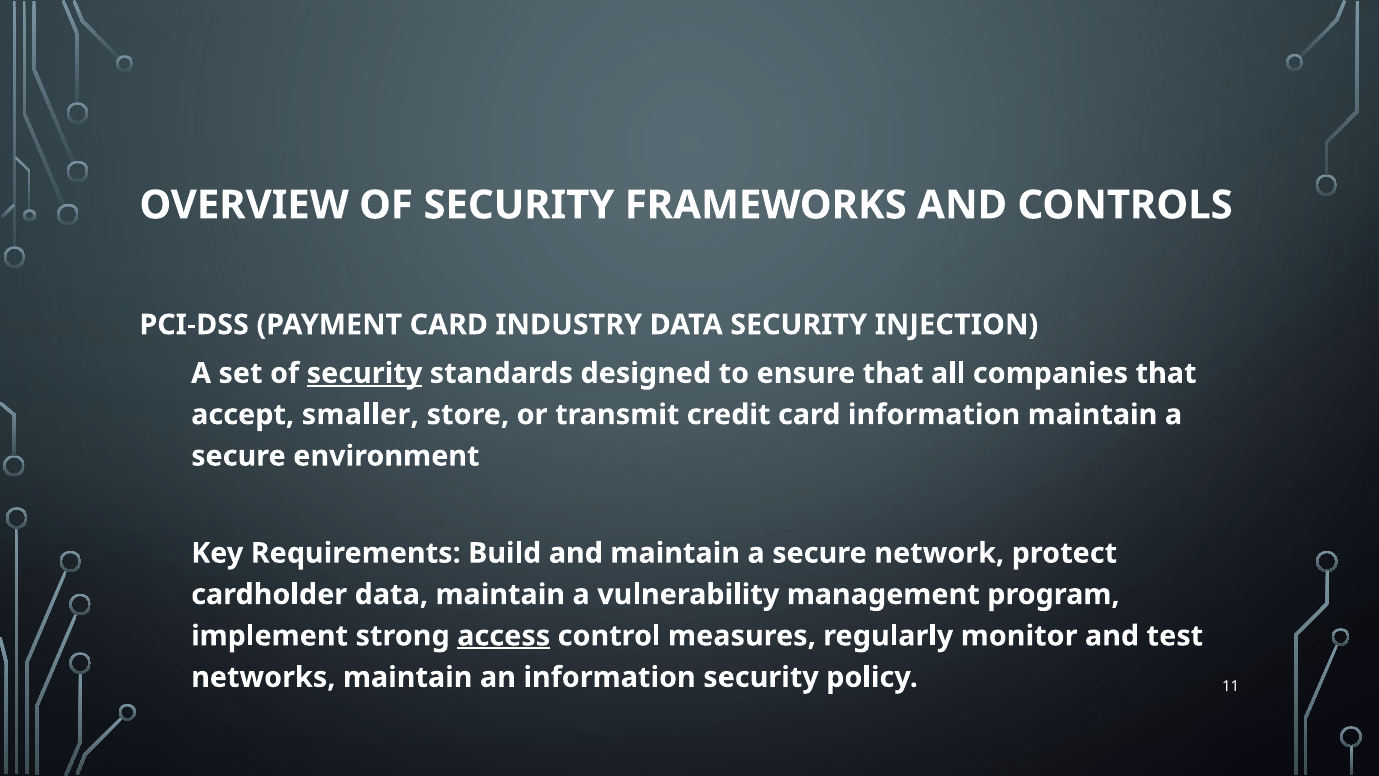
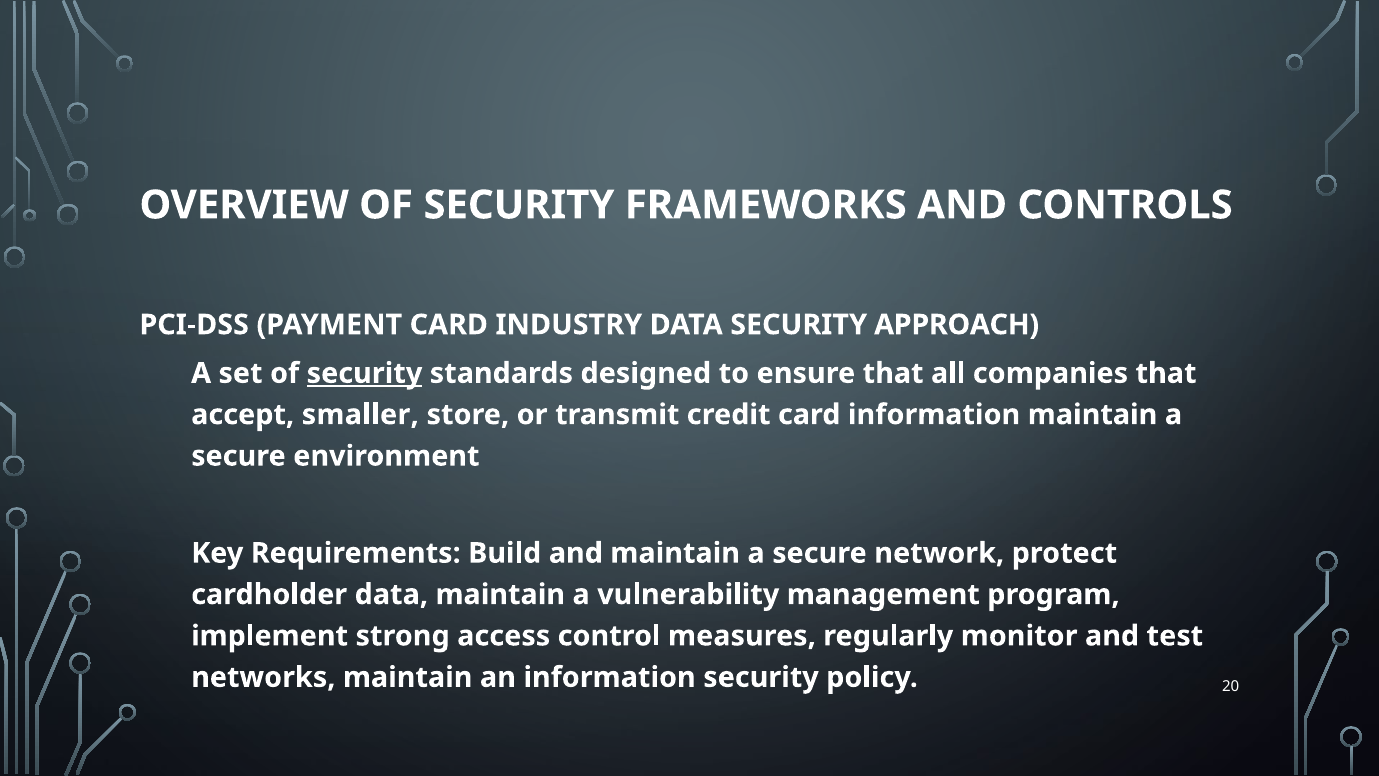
INJECTION: INJECTION -> APPROACH (957, 325)
access underline: present -> none (504, 636)
11: 11 -> 20 (1231, 686)
